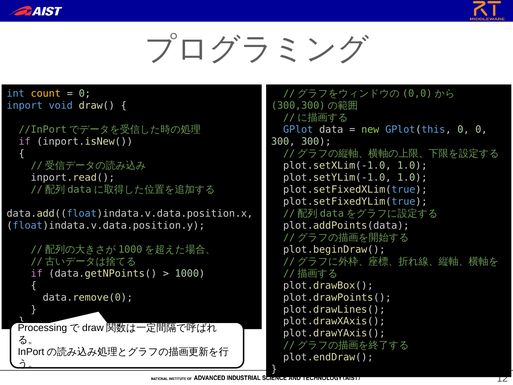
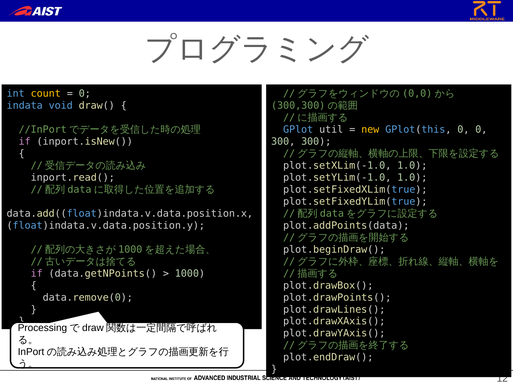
inport: inport -> indata (25, 106)
data: data -> util (331, 130)
new colour: light green -> yellow (370, 130)
